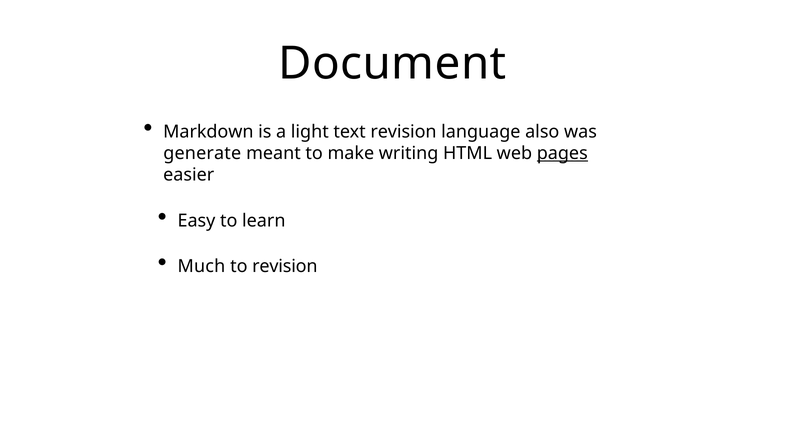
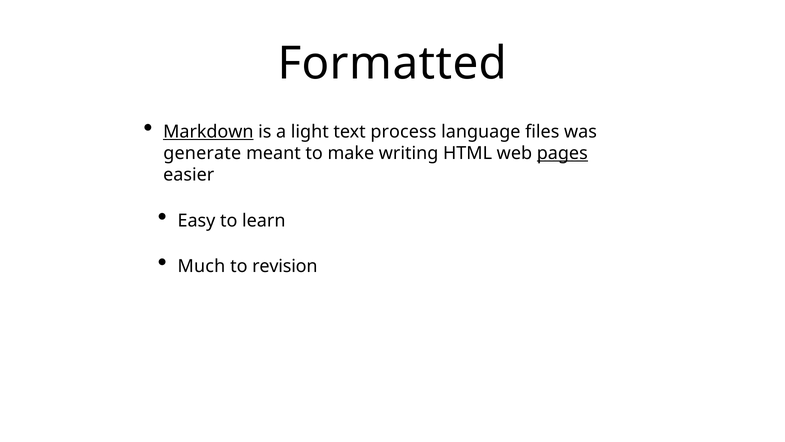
Document: Document -> Formatted (392, 64)
Markdown underline: none -> present (208, 132)
text revision: revision -> process (403, 132)
also: also -> files (542, 132)
